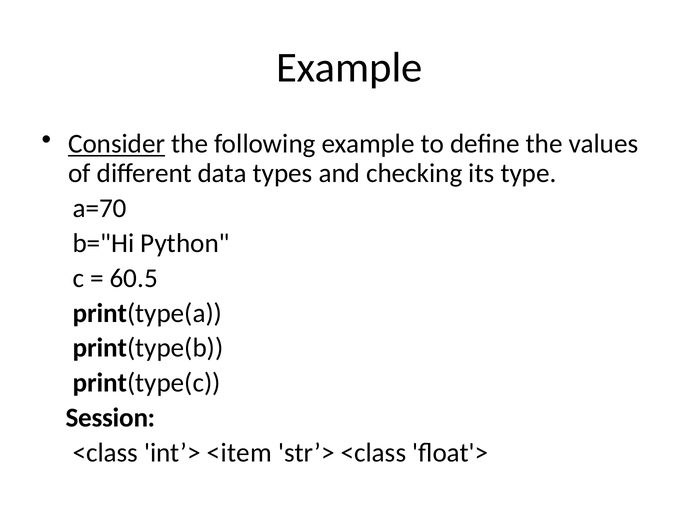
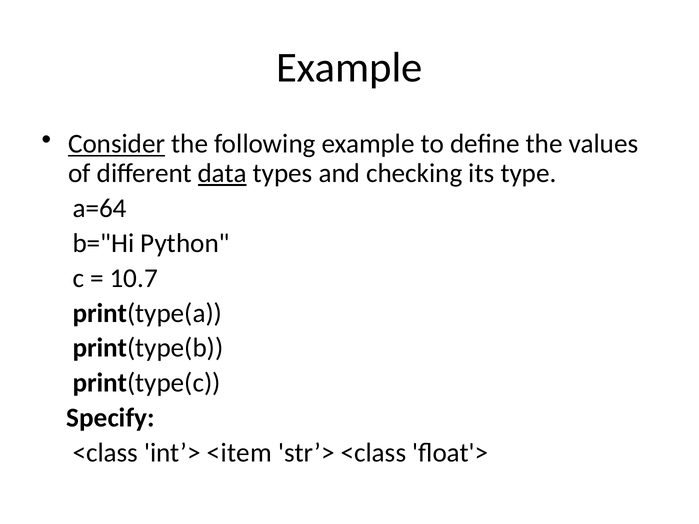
data underline: none -> present (222, 173)
a=70: a=70 -> a=64 (100, 208)
60.5: 60.5 -> 10.7 (134, 278)
Session: Session -> Specify (111, 418)
